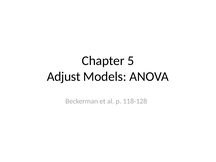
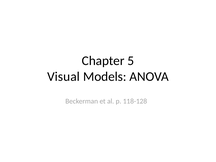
Adjust: Adjust -> Visual (64, 77)
